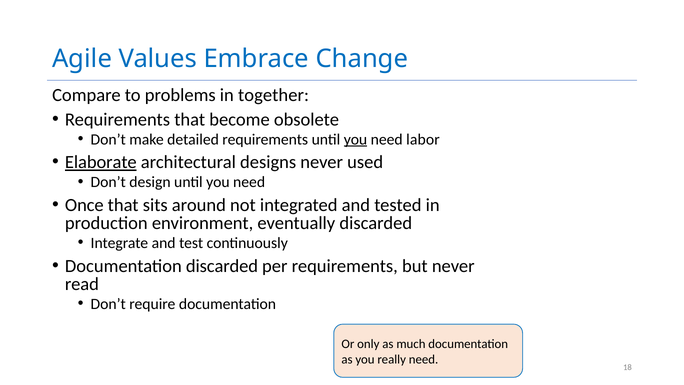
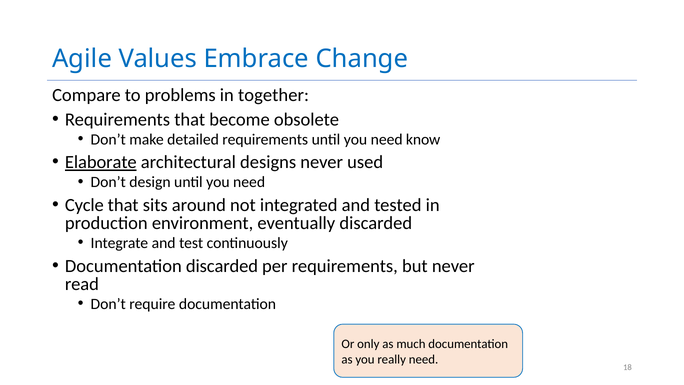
you underline: present -> none (355, 139)
labor: labor -> know (423, 139)
Once: Once -> Cycle (84, 205)
